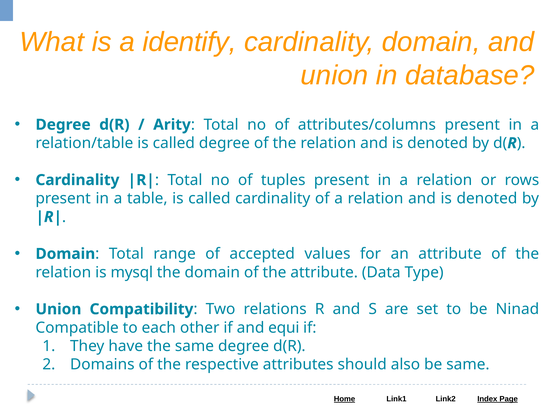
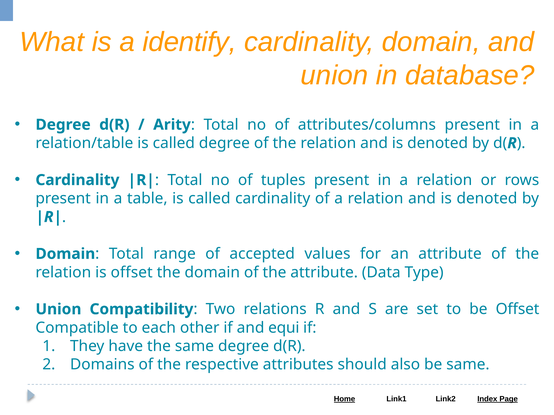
is mysql: mysql -> offset (132, 273)
be Ninad: Ninad -> Offset (517, 310)
